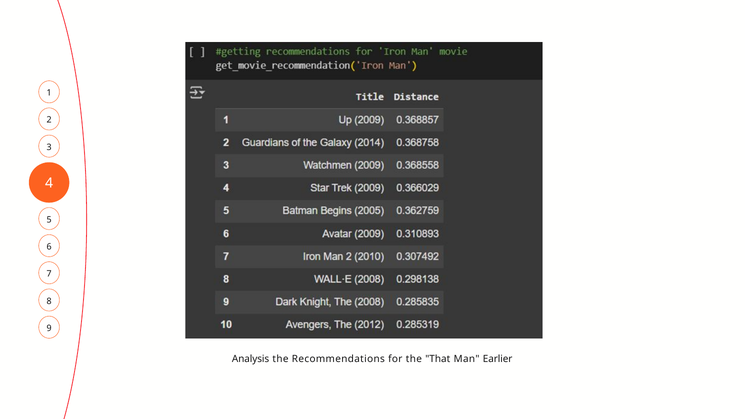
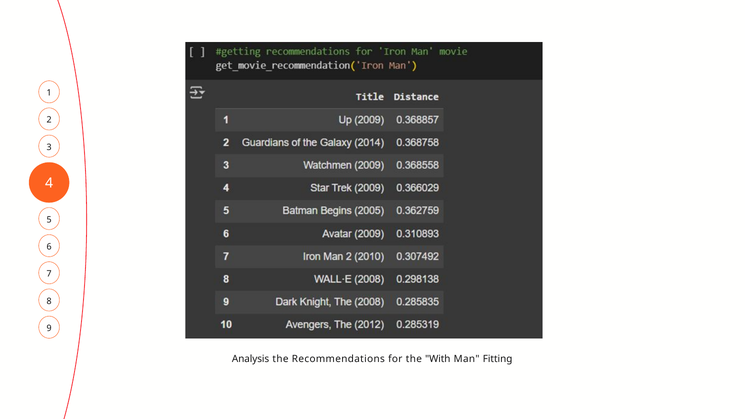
That: That -> With (438, 359)
Earlier: Earlier -> Fitting (498, 359)
